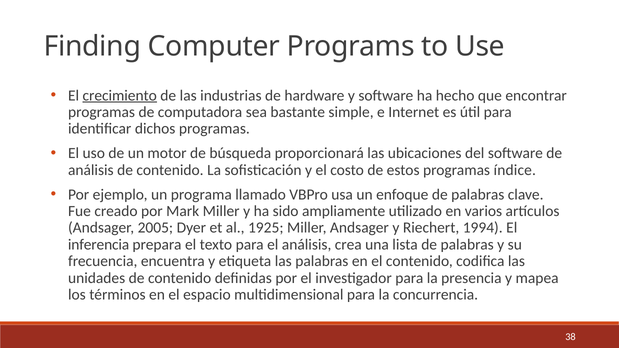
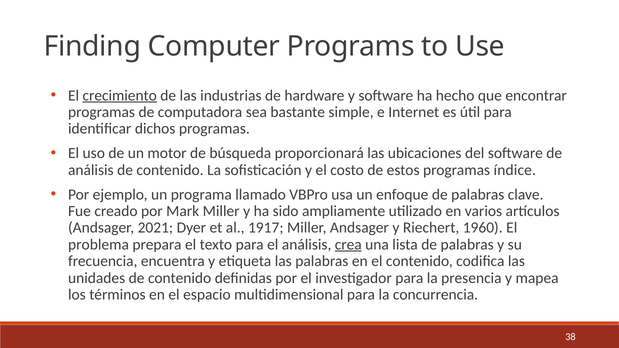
2005: 2005 -> 2021 (155, 228)
1925: 1925 -> 1917 (266, 228)
1994: 1994 -> 1960 (483, 228)
inferencia: inferencia -> problema (99, 245)
crea underline: none -> present (348, 245)
